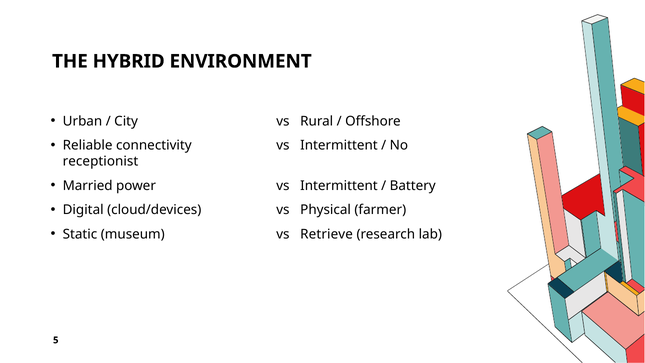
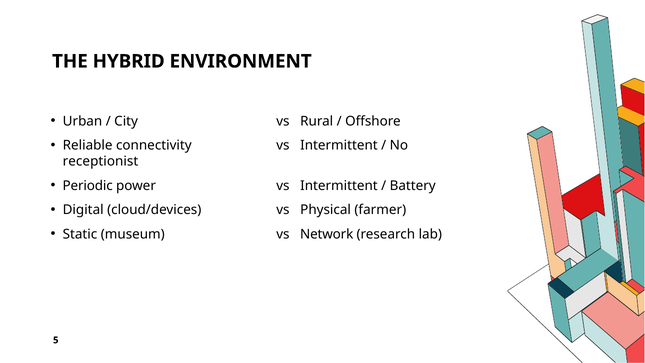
Married: Married -> Periodic (88, 186)
Retrieve: Retrieve -> Network (327, 234)
